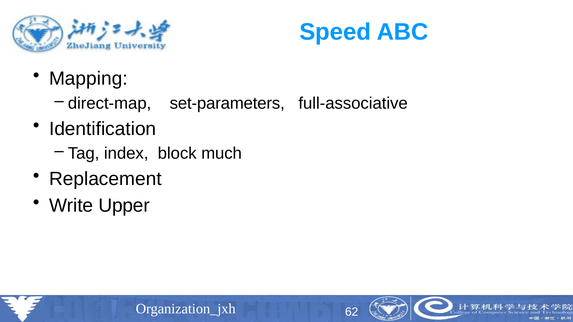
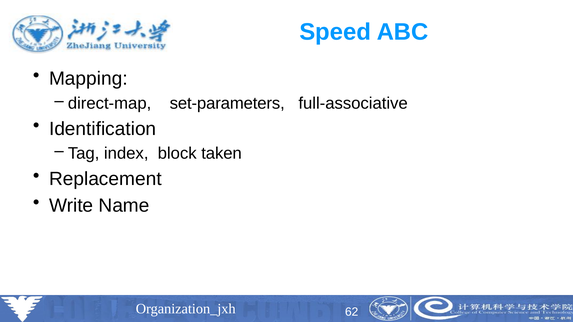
much: much -> taken (222, 154)
Upper: Upper -> Name (124, 206)
